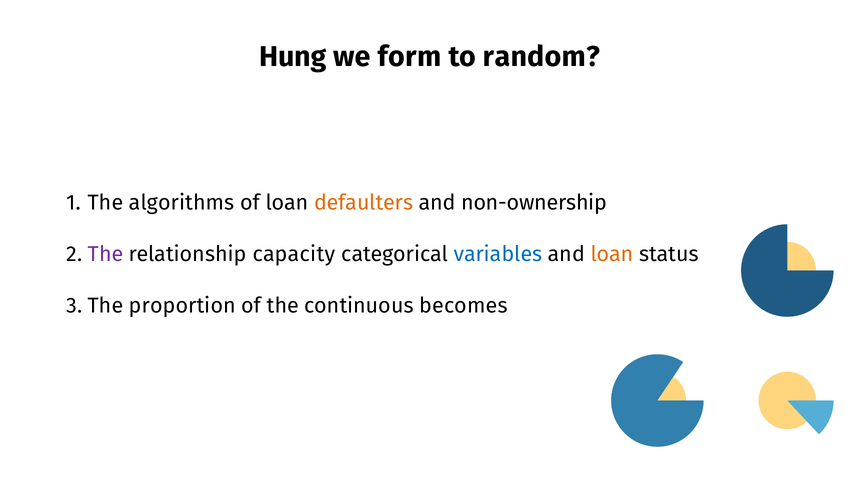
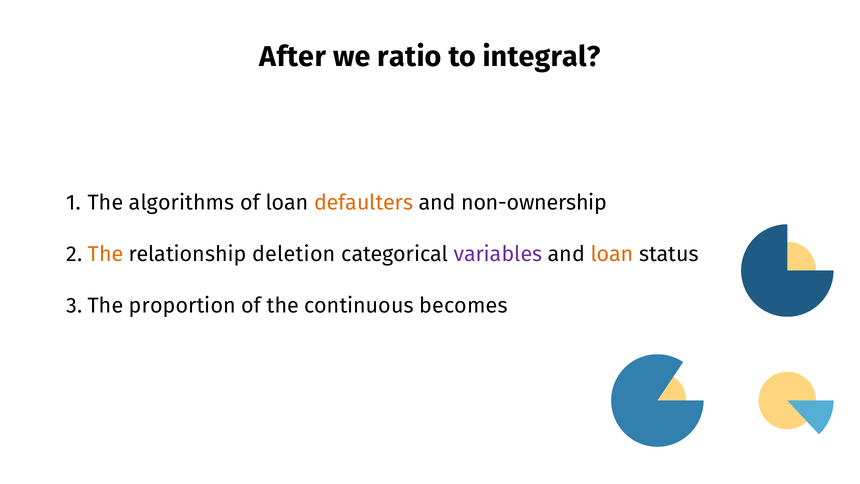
Hung: Hung -> After (293, 57)
form: form -> ratio (410, 57)
random: random -> integral (542, 57)
The colour: purple -> orange (106, 254)
capacity: capacity -> deletion (294, 254)
variables colour: blue -> purple (498, 254)
